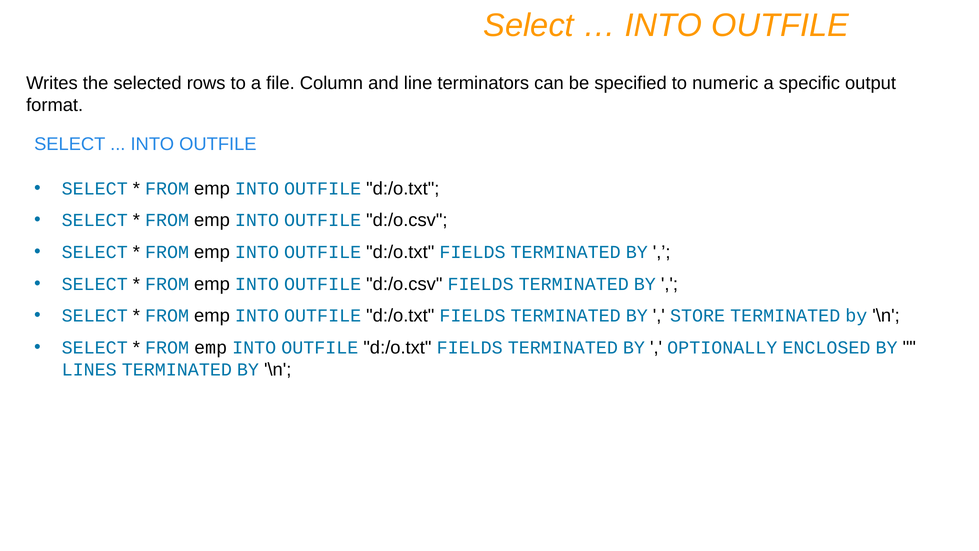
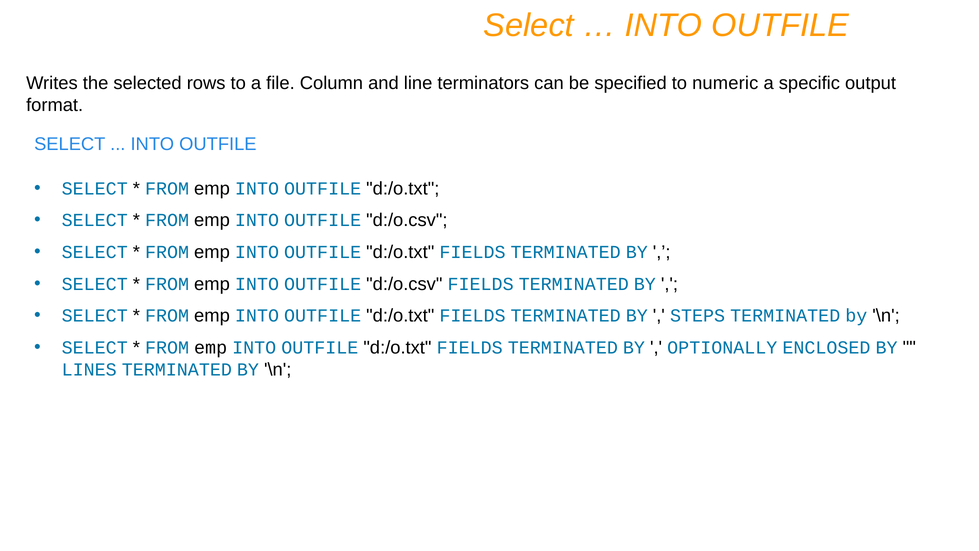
STORE: STORE -> STEPS (698, 316)
